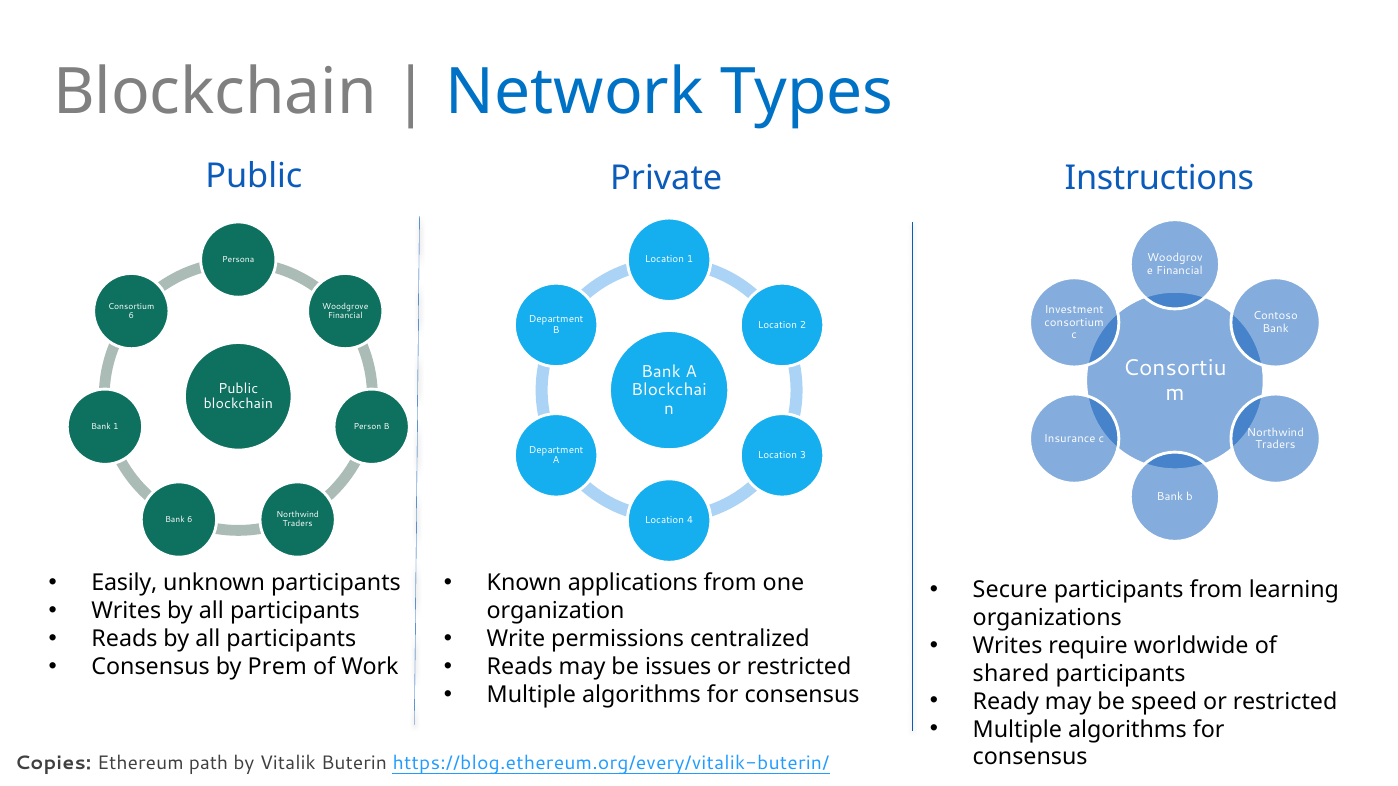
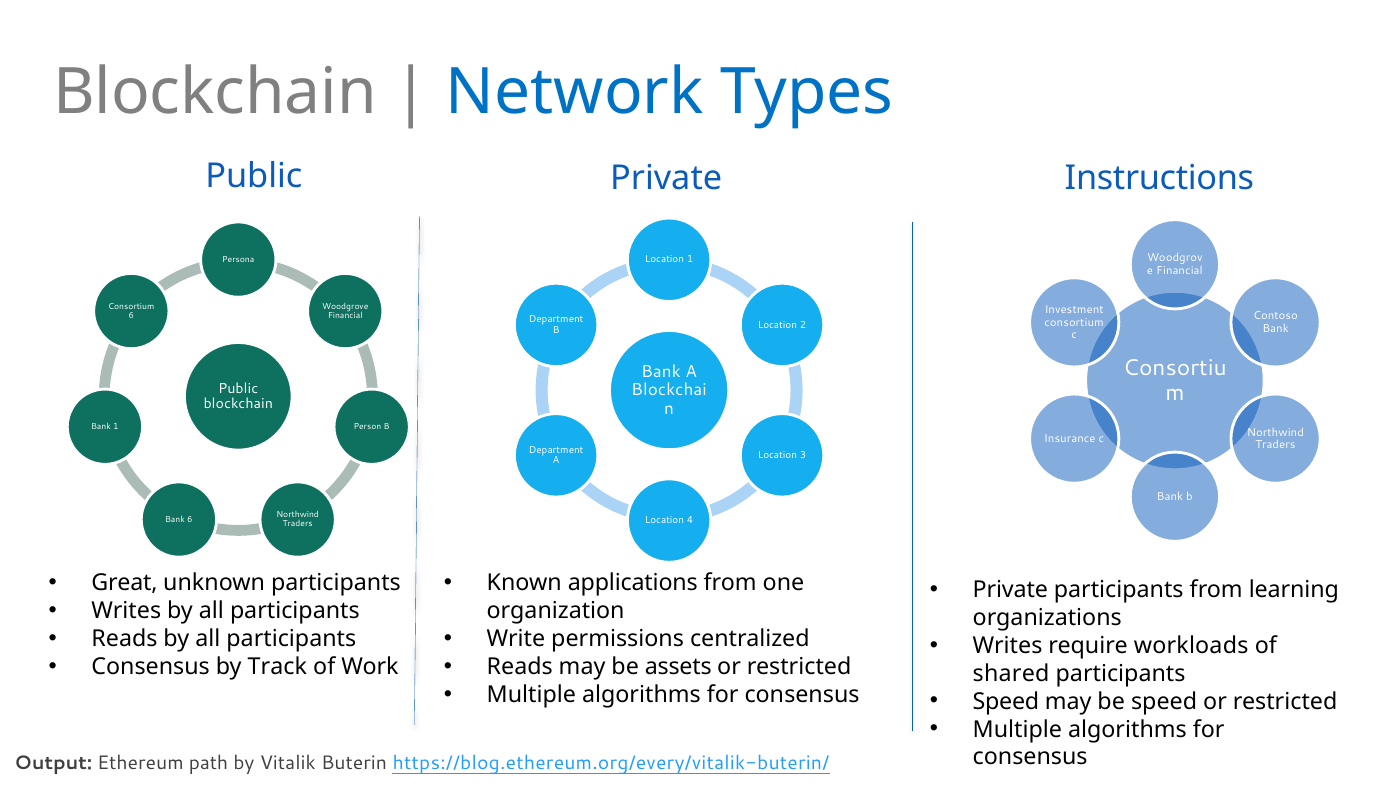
Easily: Easily -> Great (124, 583)
Secure: Secure -> Private (1010, 590)
worldwide: worldwide -> workloads (1191, 646)
Prem: Prem -> Track (277, 667)
issues: issues -> assets (678, 667)
Ready: Ready -> Speed (1006, 702)
Copies: Copies -> Output (53, 764)
